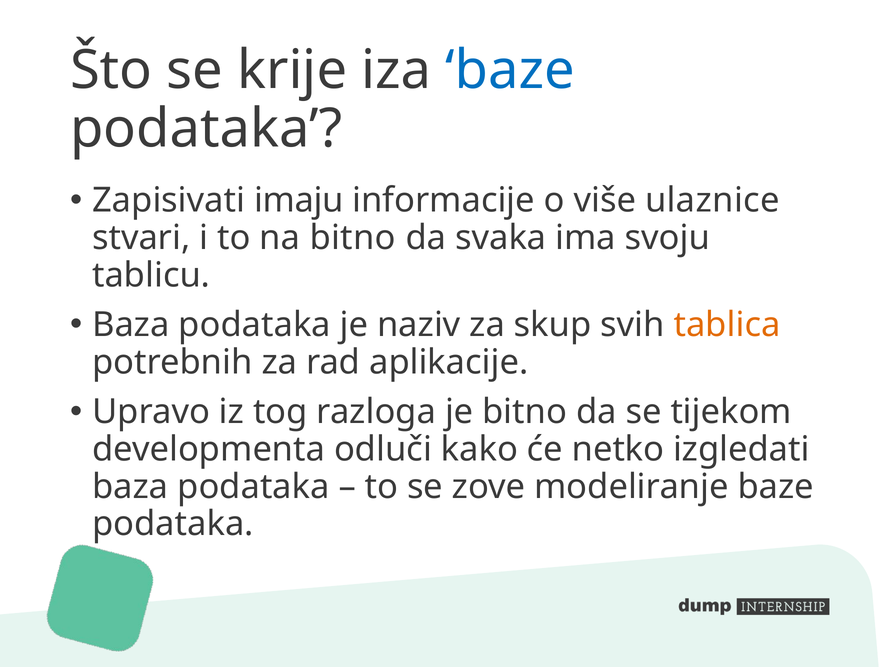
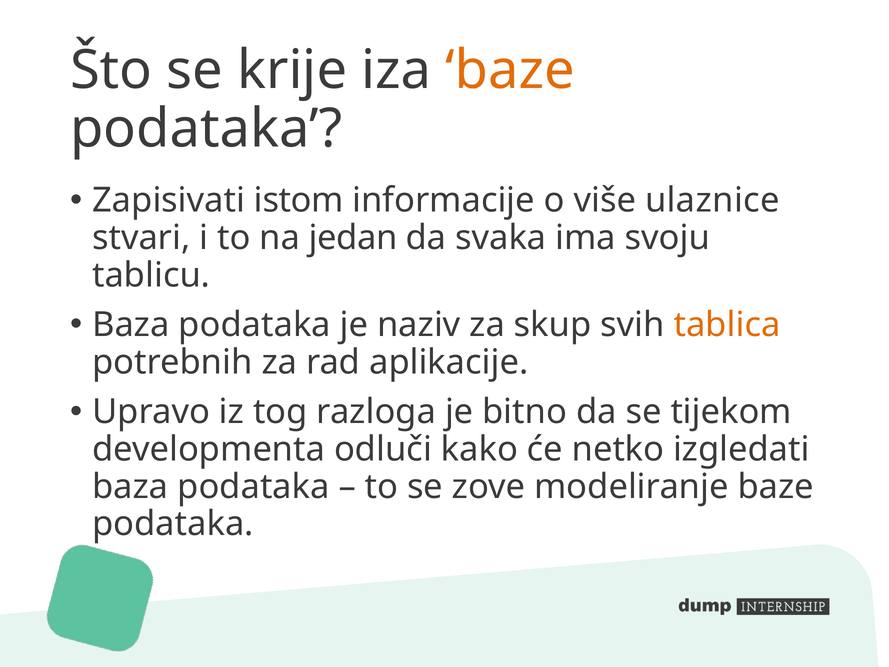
baze colour: blue -> orange (510, 70)
imaju: imaju -> istom (299, 200)
na bitno: bitno -> jedan (353, 238)
